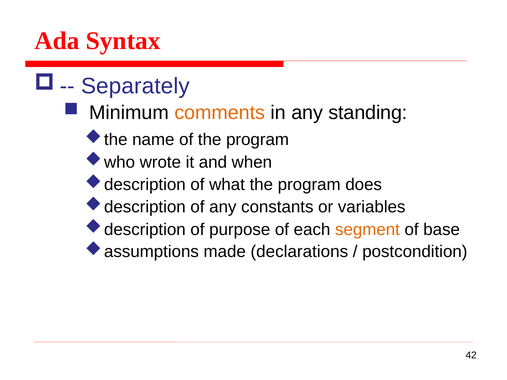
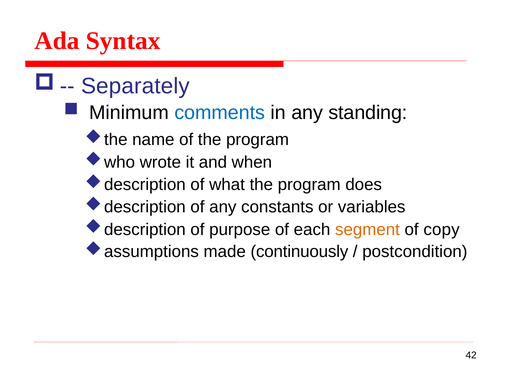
comments colour: orange -> blue (220, 113)
base: base -> copy (442, 230)
declarations: declarations -> continuously (299, 252)
